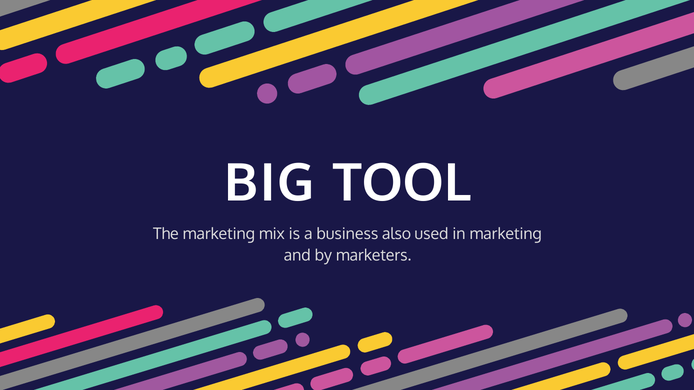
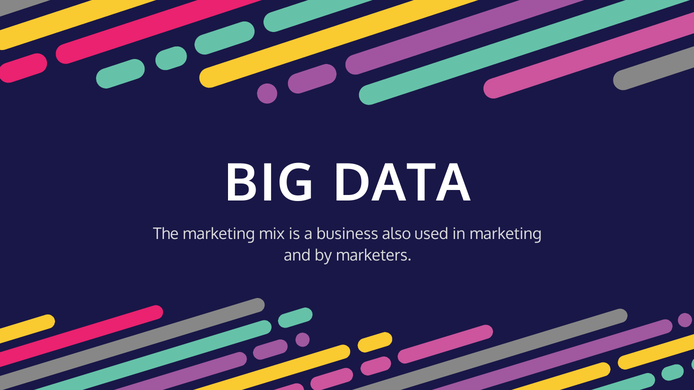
TOOL: TOOL -> DATA (402, 184)
